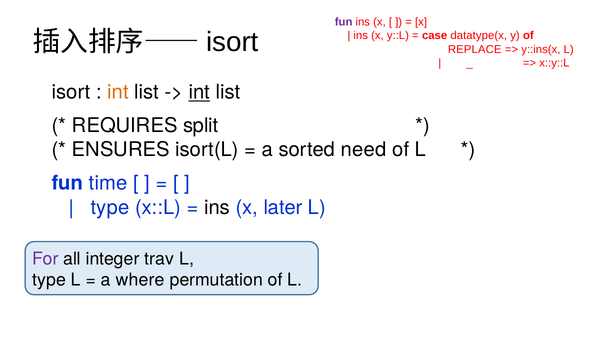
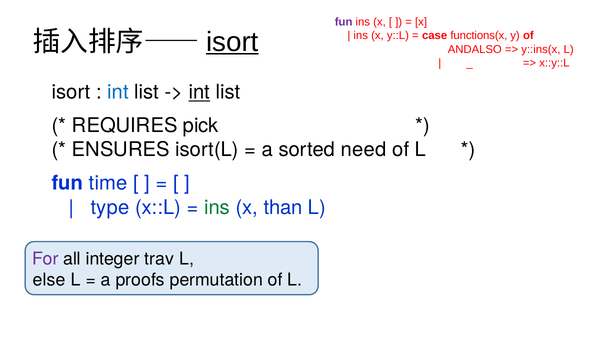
datatype(x: datatype(x -> functions(x (479, 36)
isort underline: none -> present (232, 42)
REPLACE: REPLACE -> ANDALSO (475, 49)
int colour: orange -> blue (118, 92)
split: split -> pick (201, 125)
ins colour: black -> green (217, 207)
later: later -> than (283, 207)
type: type -> else (49, 280)
where: where -> proofs (140, 280)
